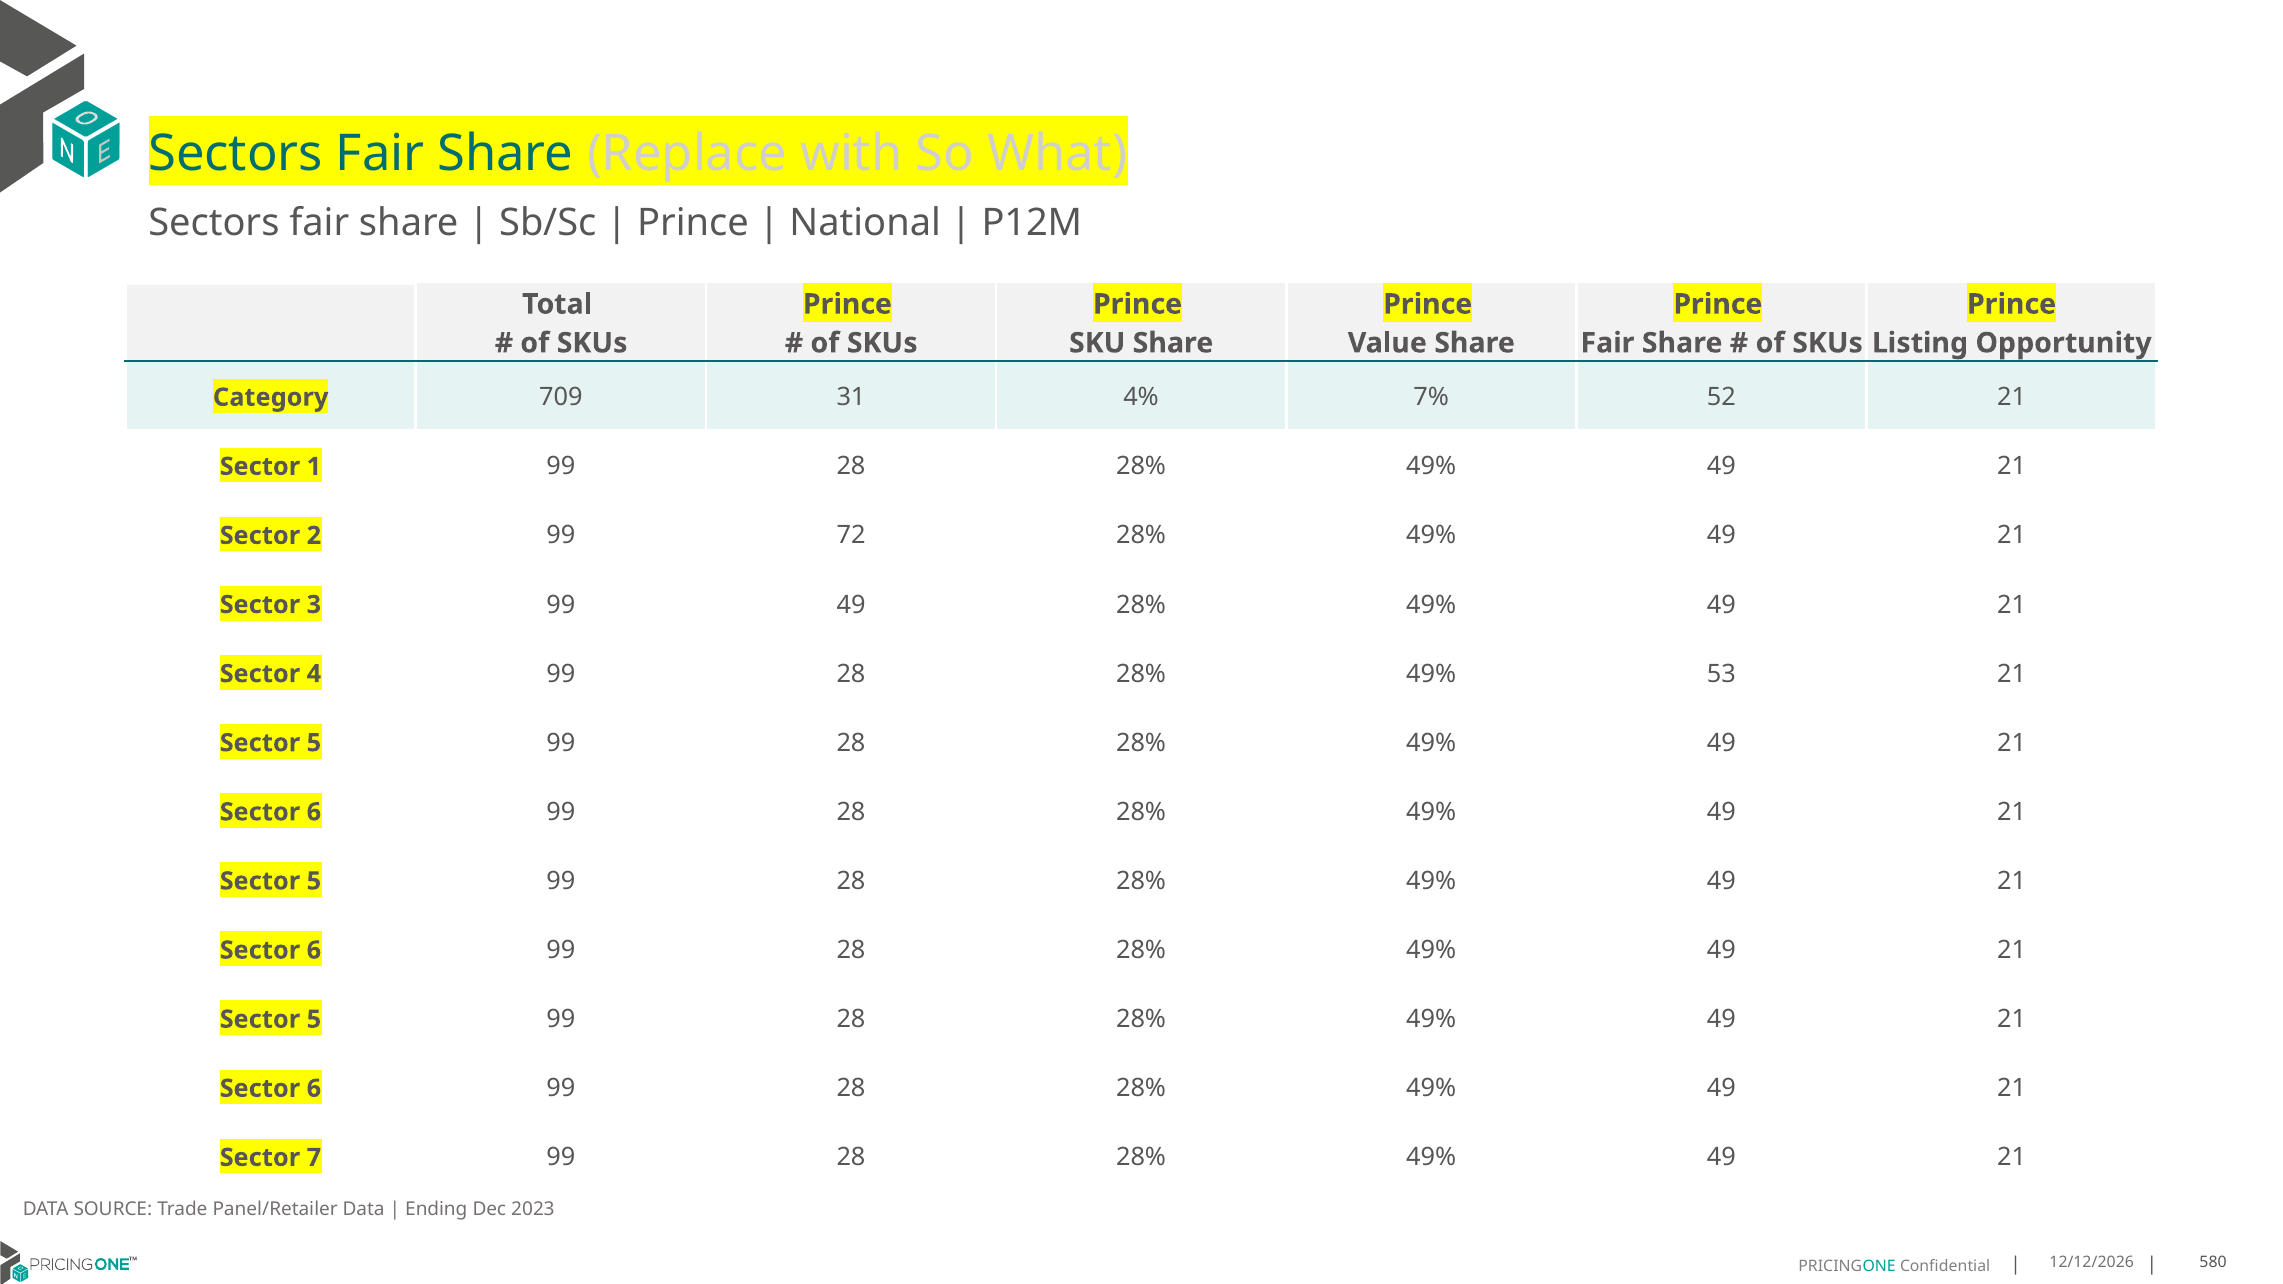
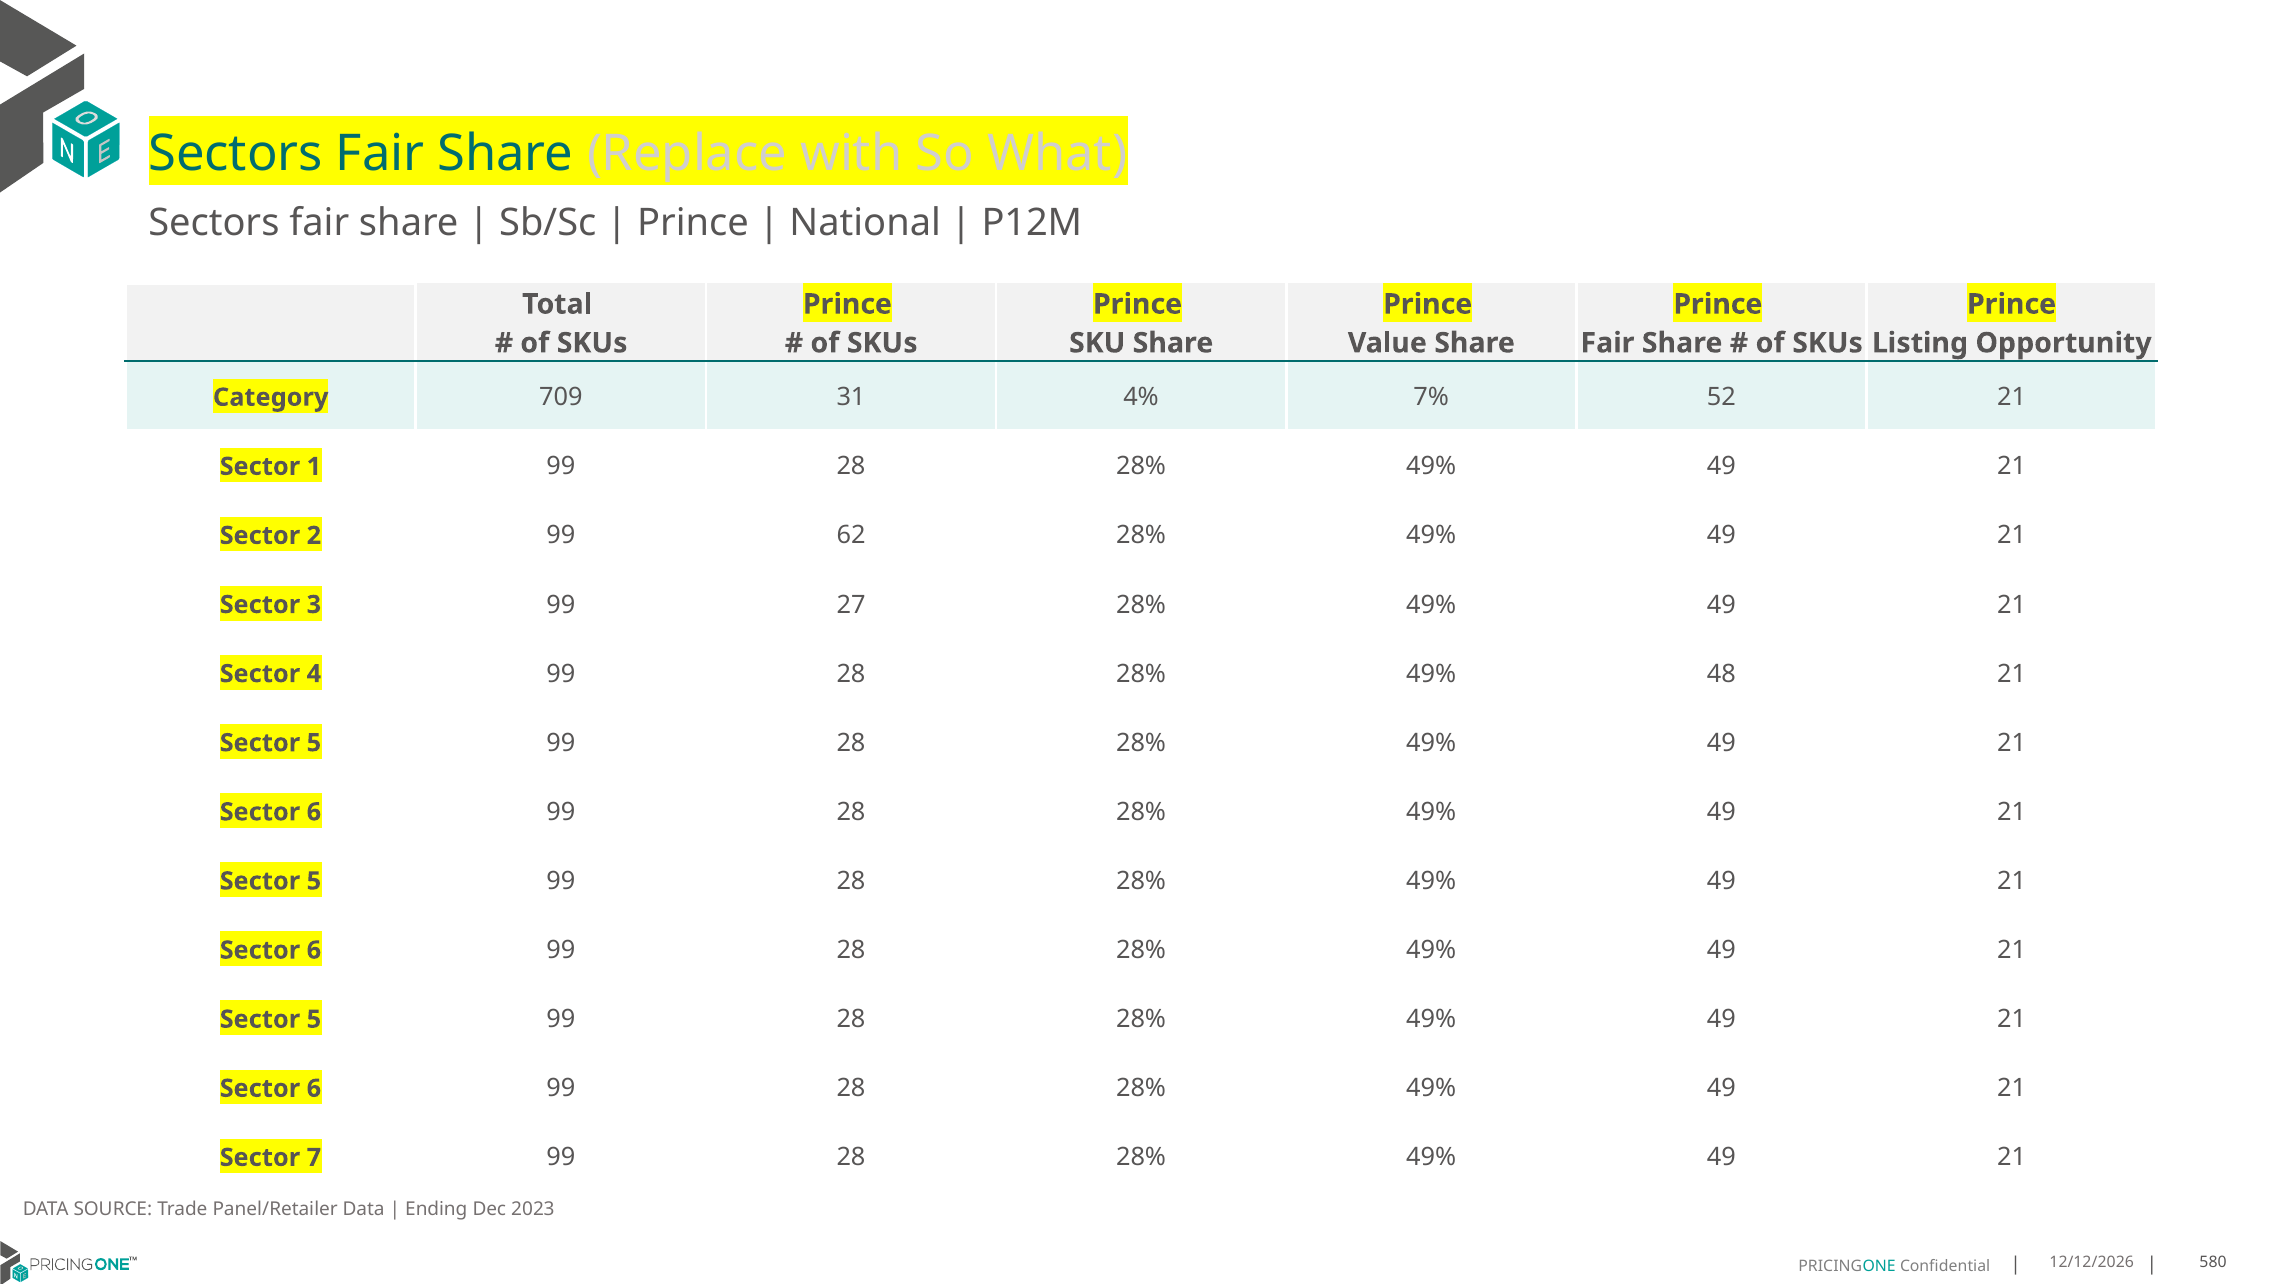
72: 72 -> 62 (851, 536)
99 49: 49 -> 27 (851, 605)
53: 53 -> 48 (1721, 674)
